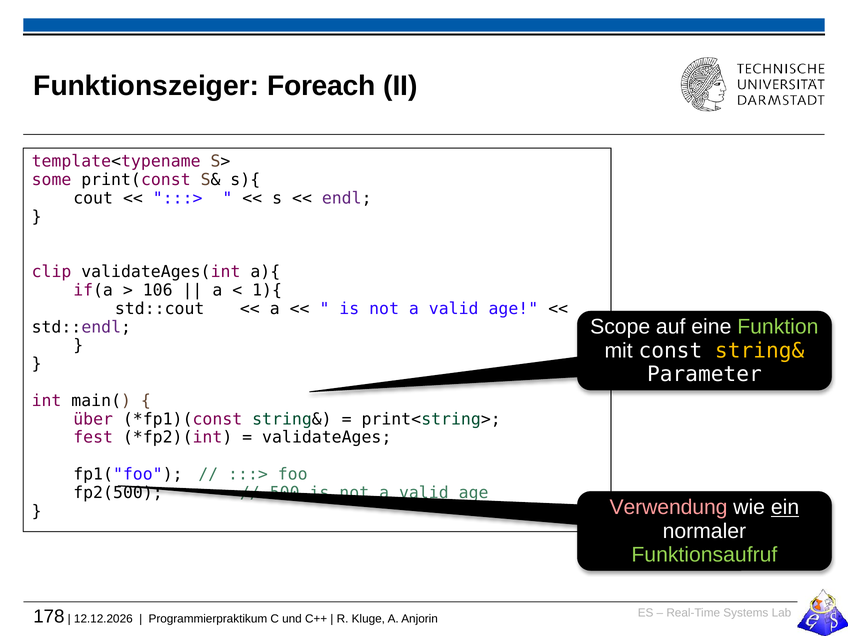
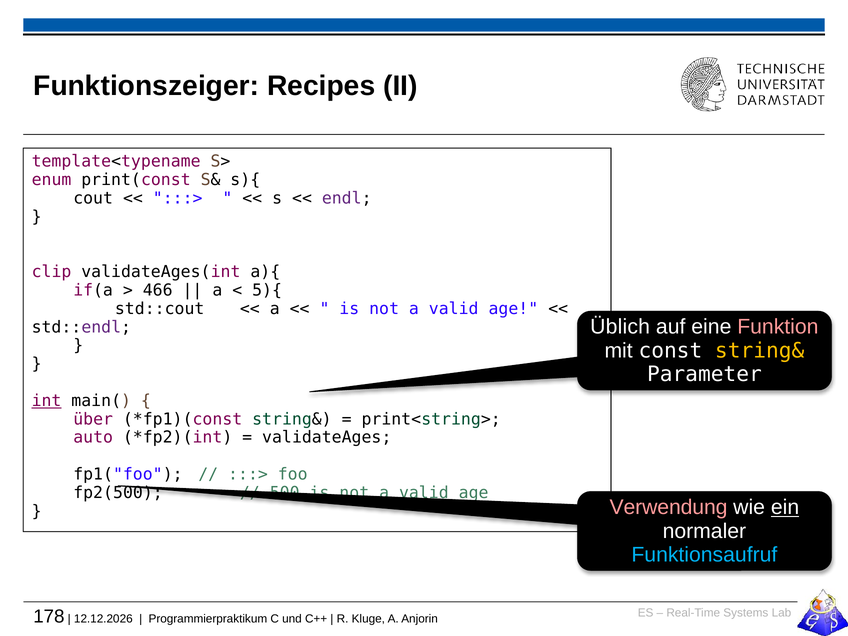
Foreach: Foreach -> Recipes (321, 86)
some: some -> enum (52, 180)
106: 106 -> 466 (158, 290)
1){: 1){ -> 5){ (267, 290)
Scope: Scope -> Üblich (620, 327)
Funktion colour: light green -> pink (778, 327)
int underline: none -> present (47, 401)
fest: fest -> auto (93, 437)
Funktionsaufruf colour: light green -> light blue (704, 555)
